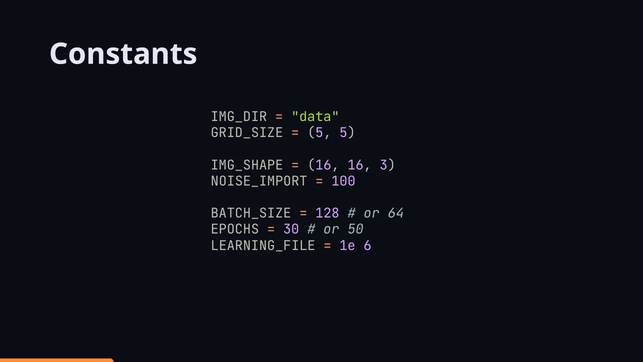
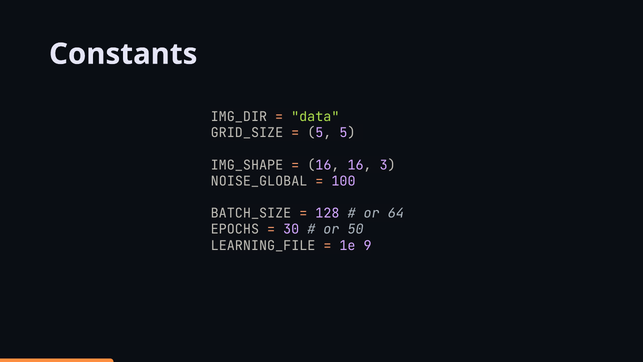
NOISE_IMPORT: NOISE_IMPORT -> NOISE_GLOBAL (259, 181)
1e-6: 1e-6 -> 1e-9 (356, 245)
